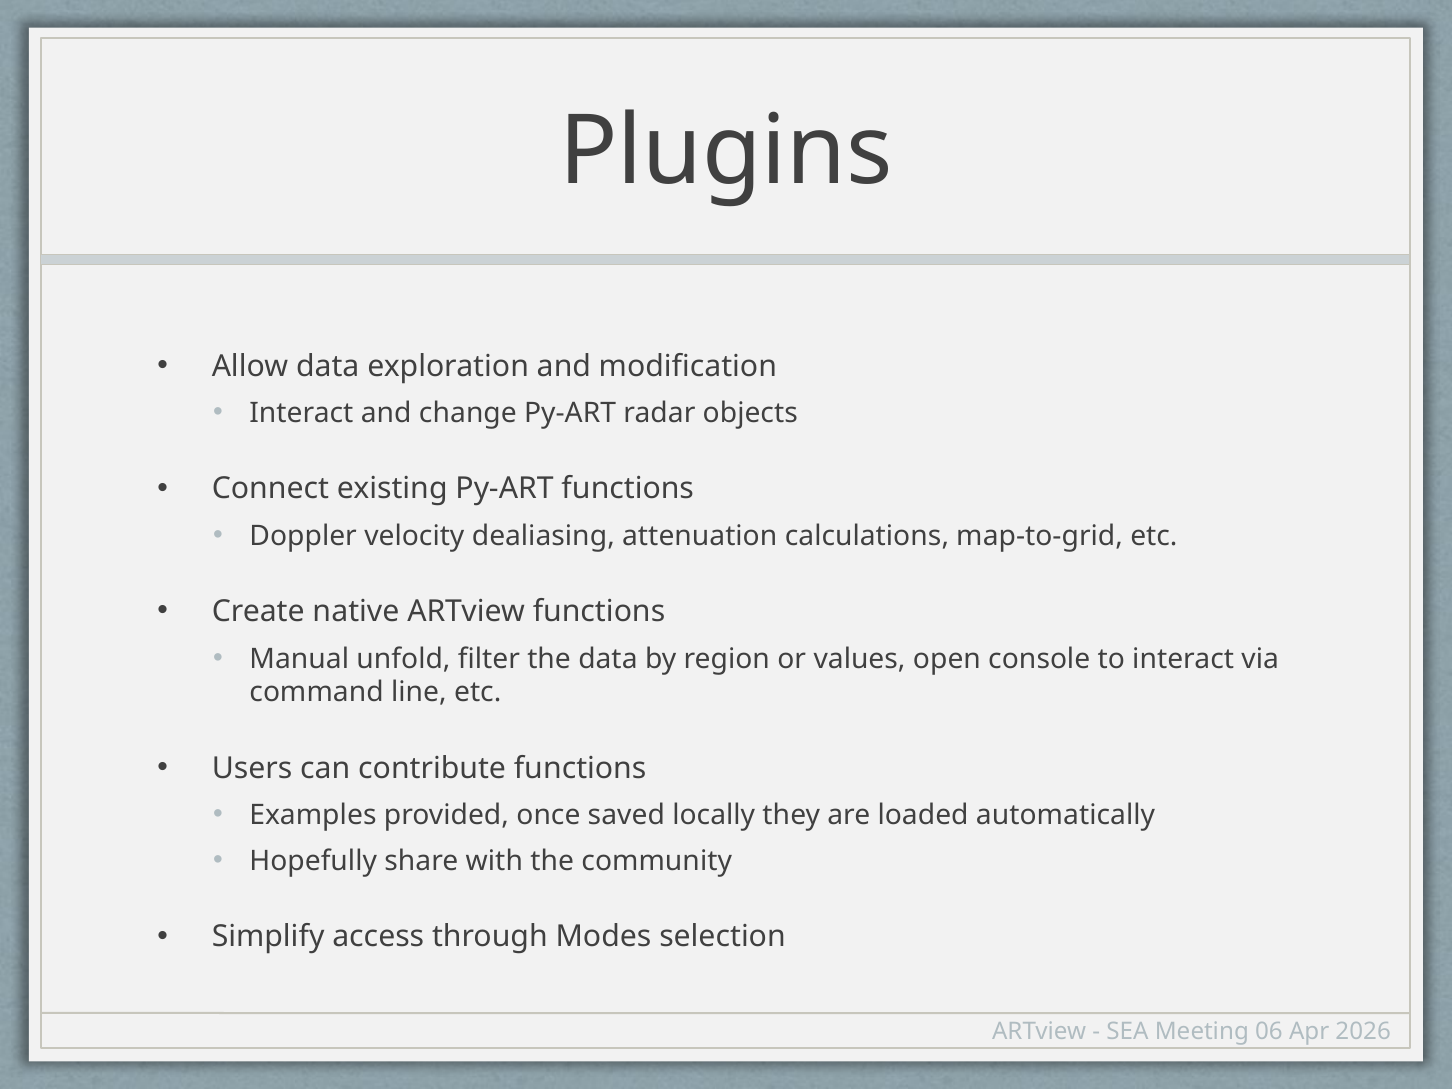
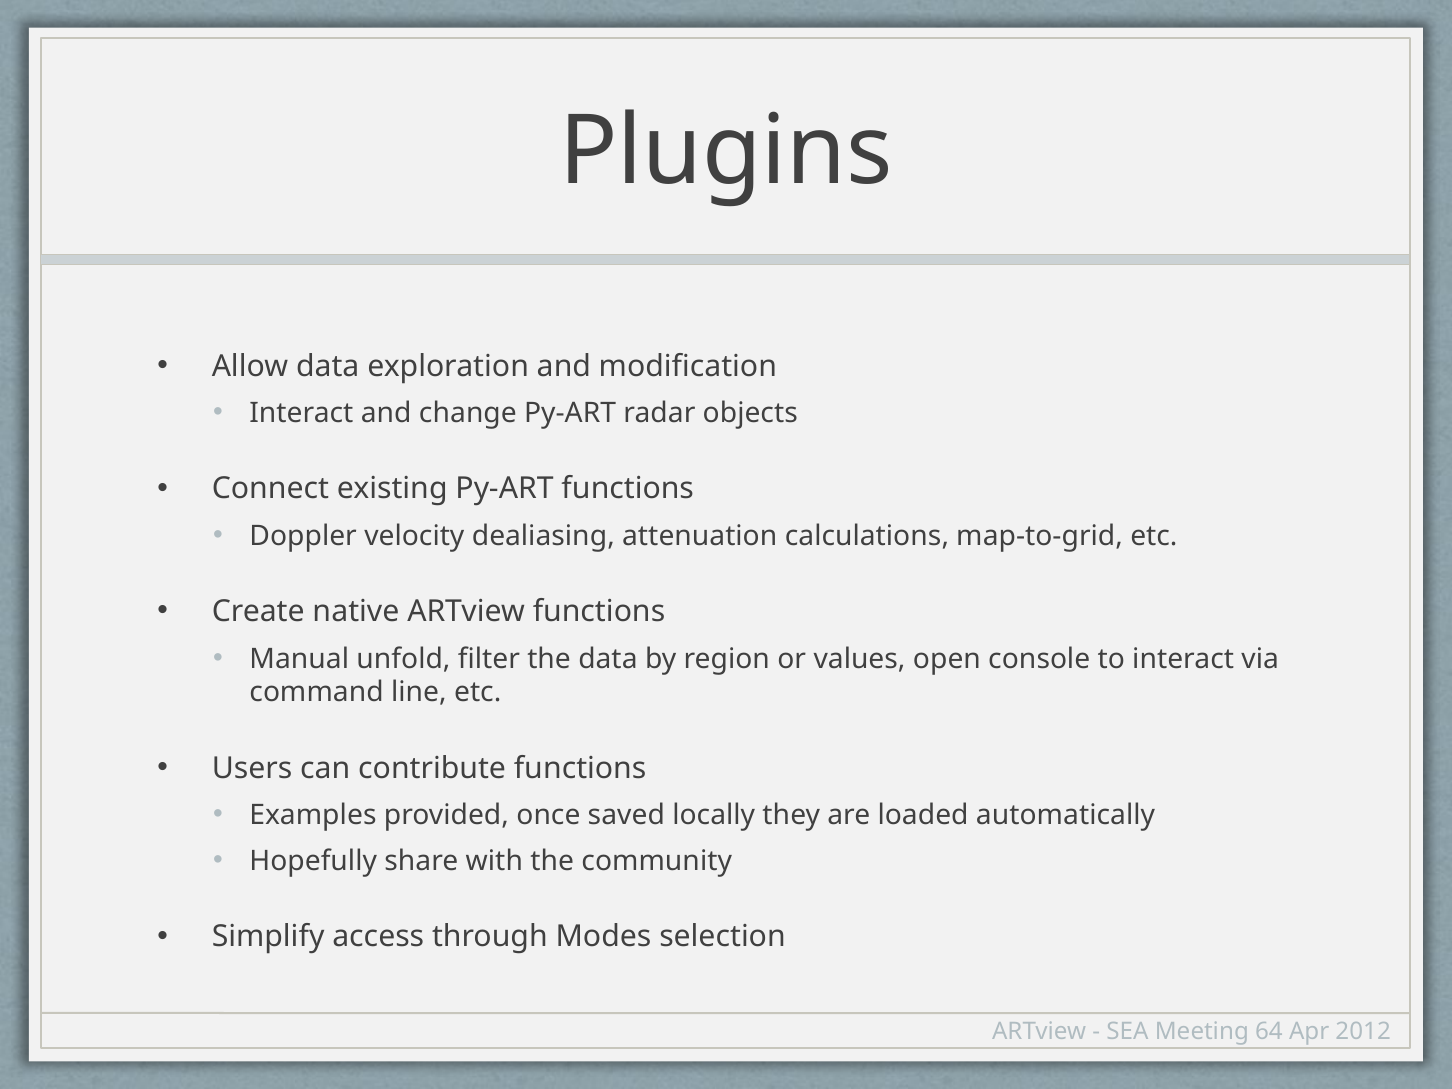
06: 06 -> 64 (1269, 1032)
2026: 2026 -> 2012 (1363, 1032)
